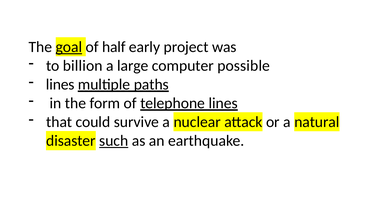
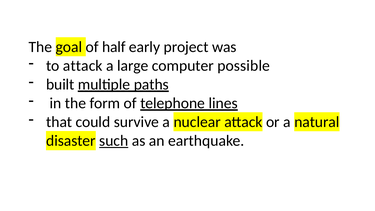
goal underline: present -> none (69, 47)
to billion: billion -> attack (83, 66)
lines: lines -> built (60, 84)
